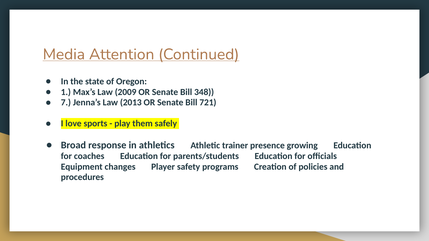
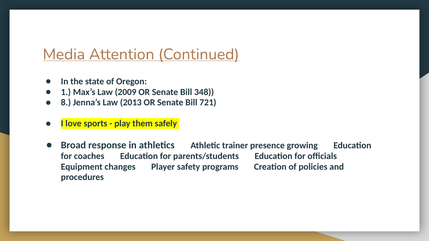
7: 7 -> 8 (66, 103)
